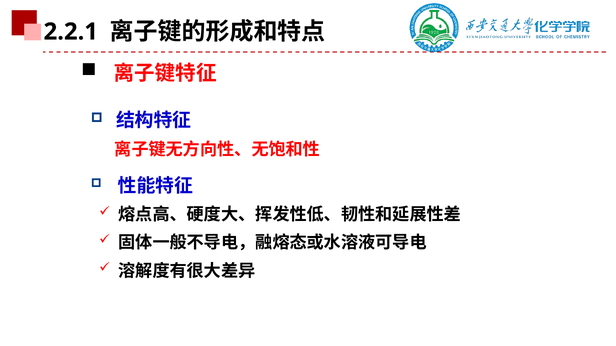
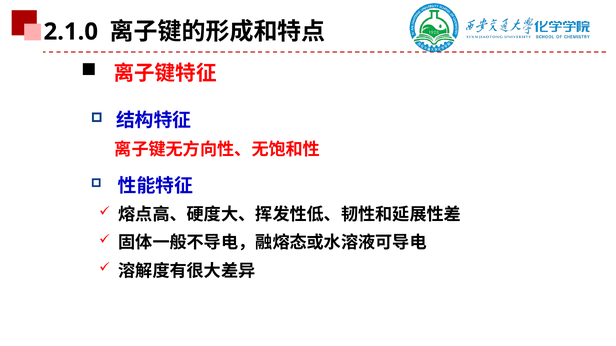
2.2.1: 2.2.1 -> 2.1.0 (71, 32)
